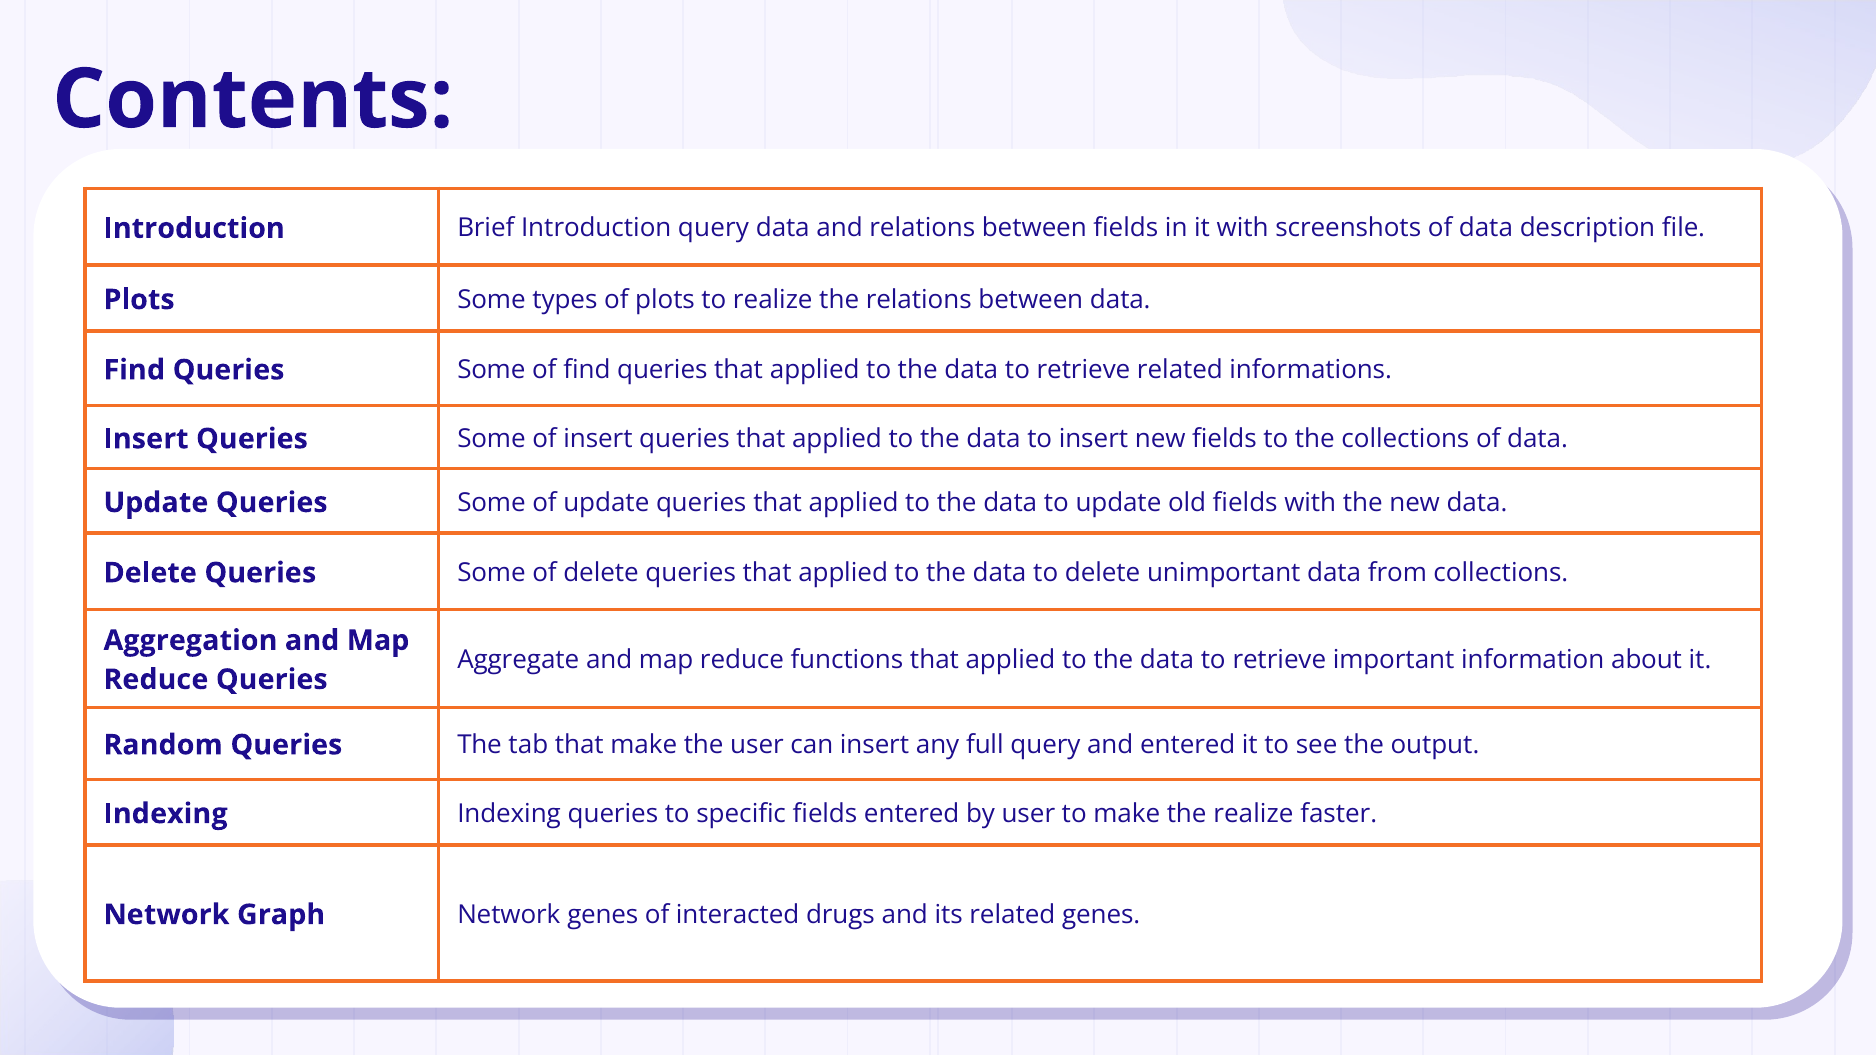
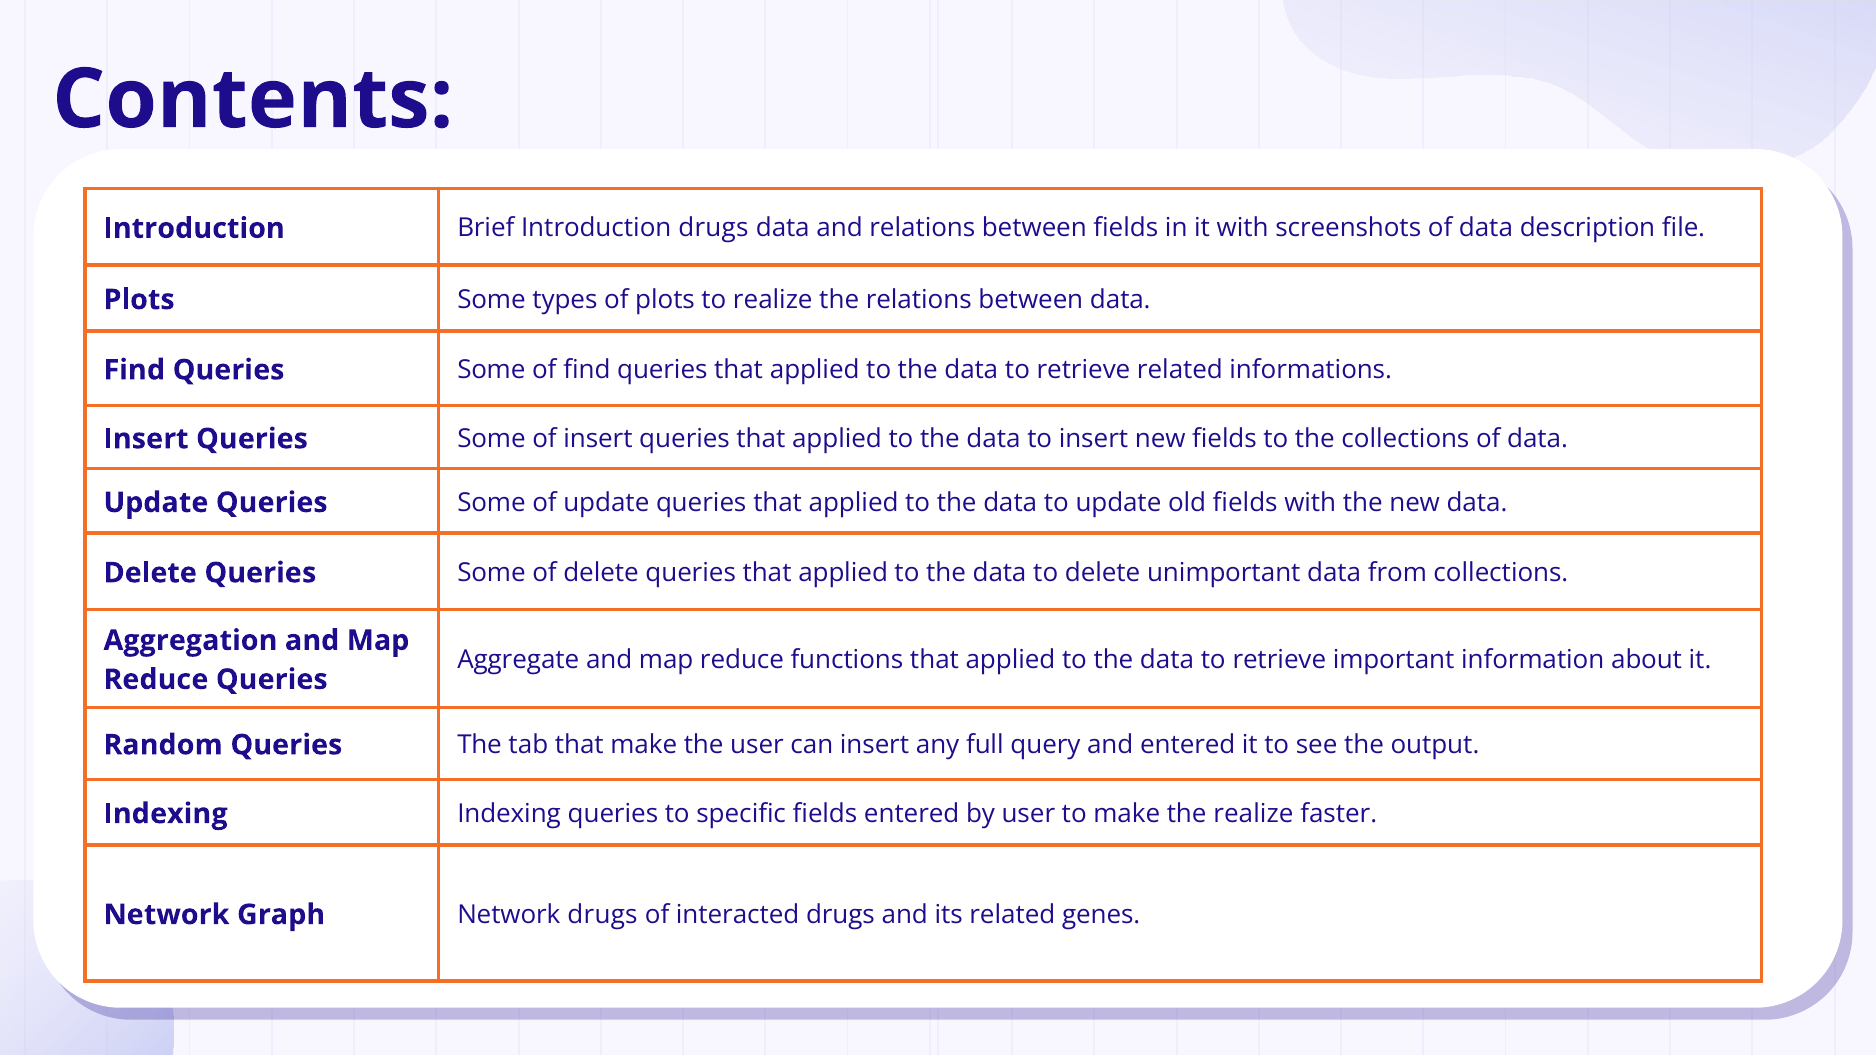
Introduction query: query -> drugs (713, 228)
Network genes: genes -> drugs (603, 915)
